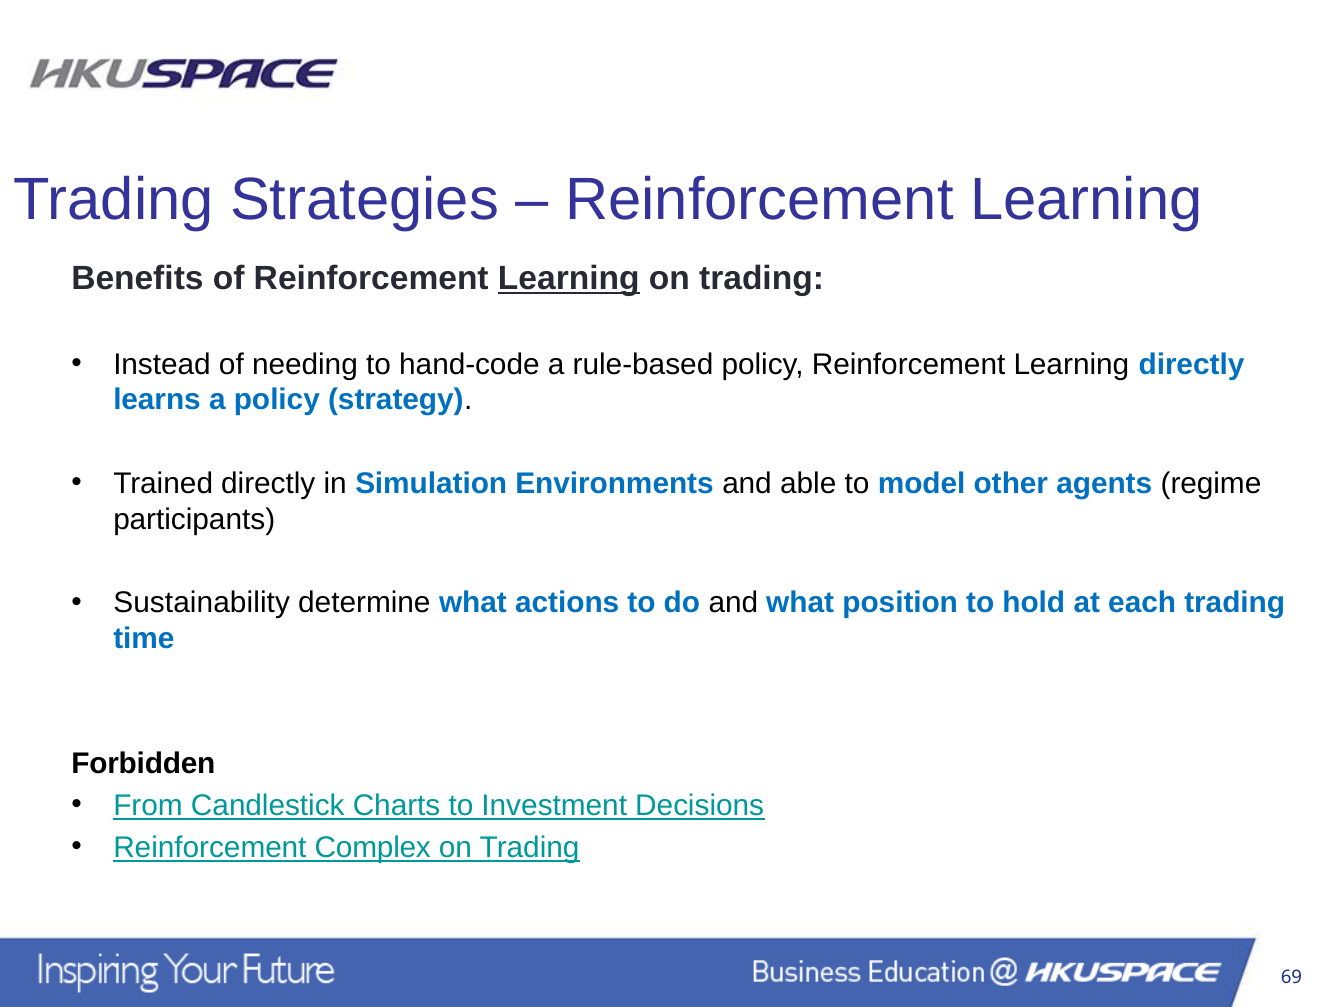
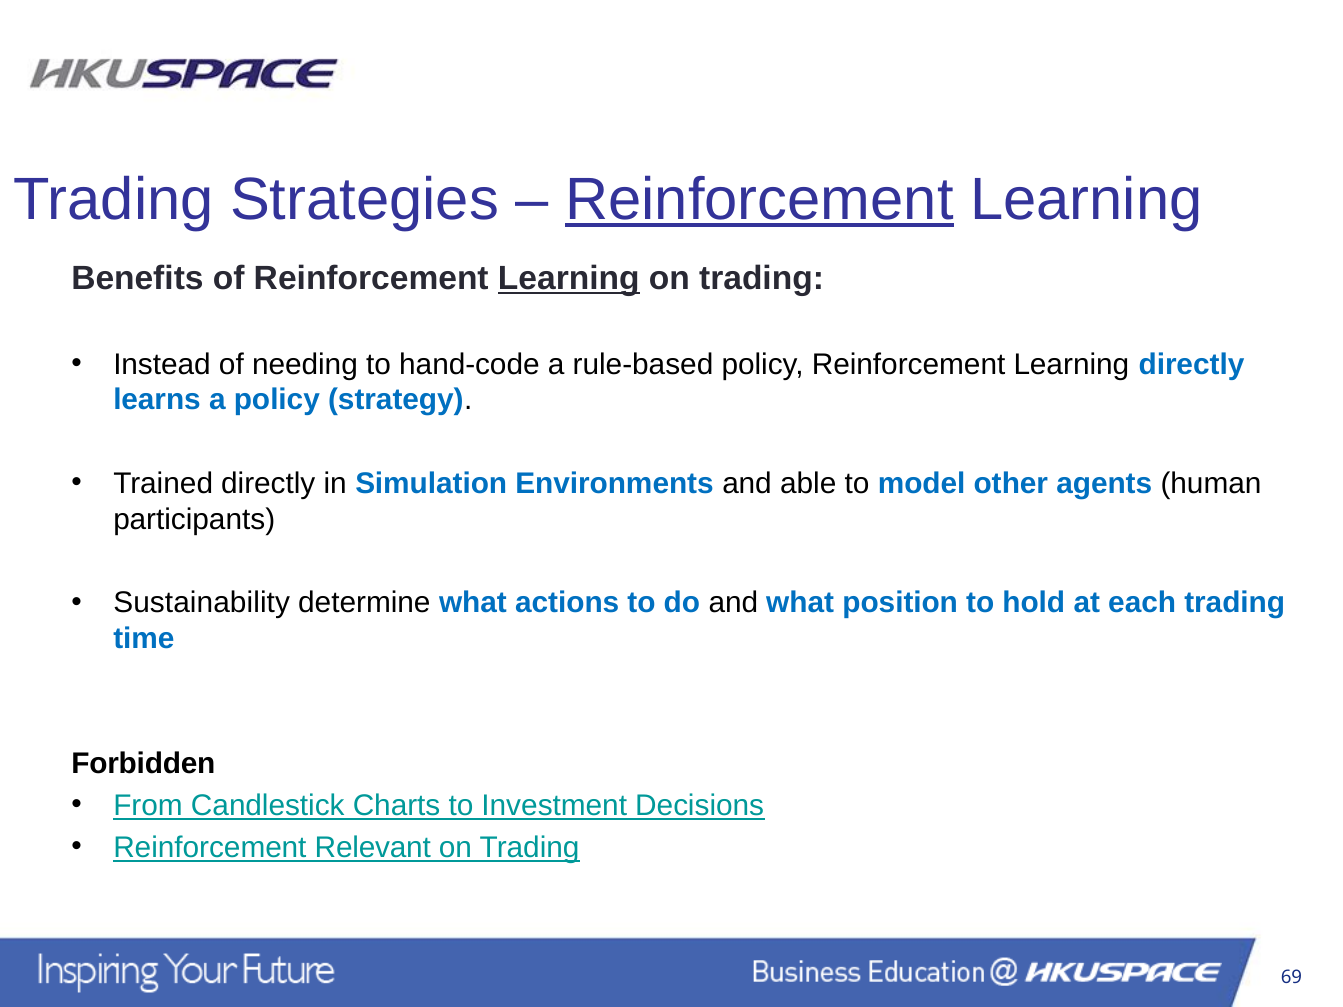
Reinforcement underline: none -> present (759, 200)
regime: regime -> human (1211, 484)
Complex: Complex -> Relevant (373, 848)
